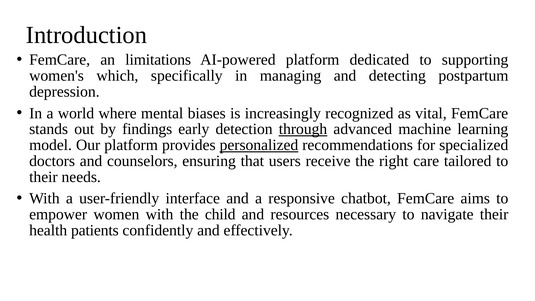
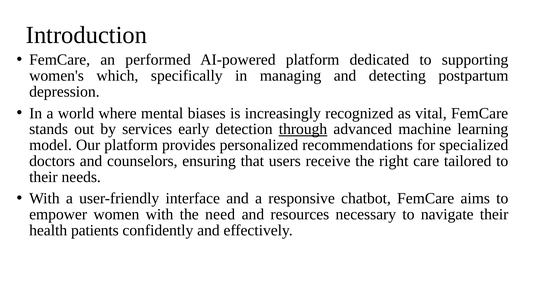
limitations: limitations -> performed (158, 60)
findings: findings -> services (147, 129)
personalized underline: present -> none (259, 145)
child: child -> need (220, 214)
